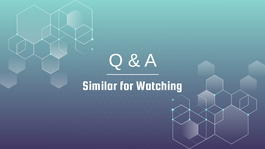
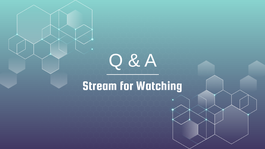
Similar: Similar -> Stream (100, 86)
